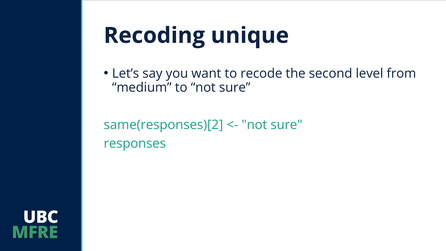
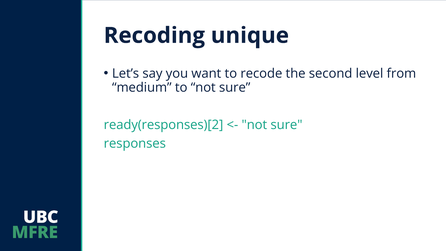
same(responses)[2: same(responses)[2 -> ready(responses)[2 (164, 125)
